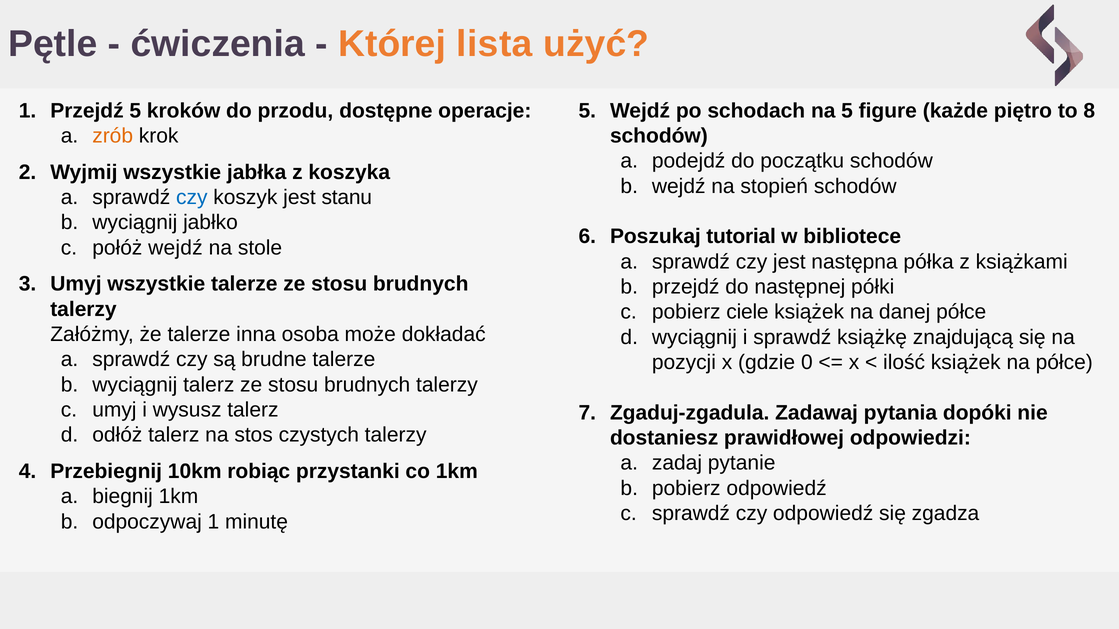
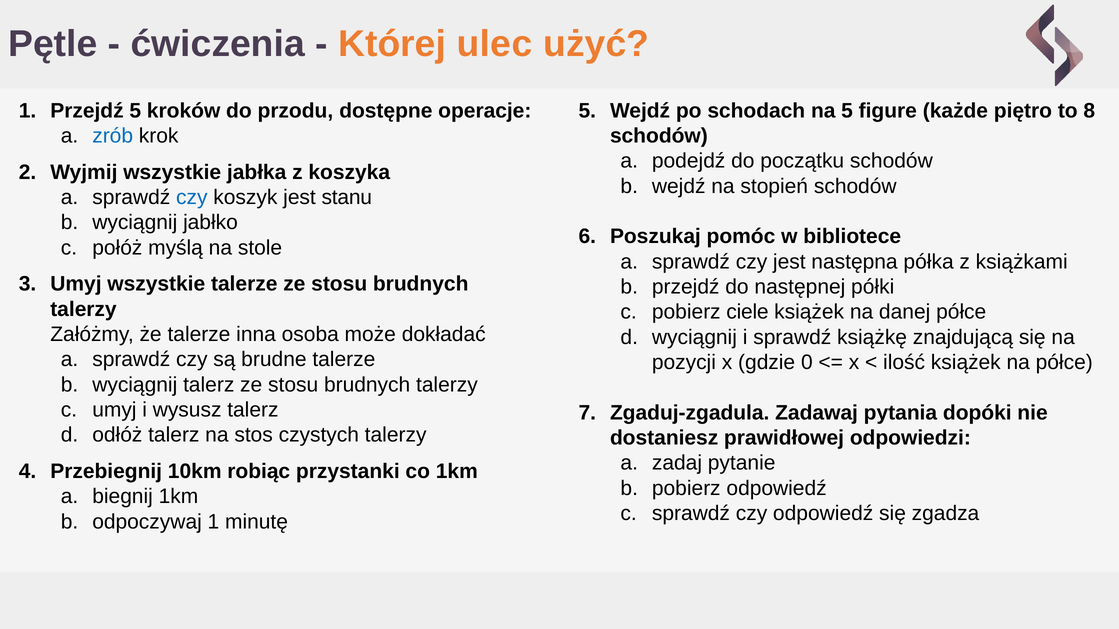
lista: lista -> ulec (495, 44)
zrób colour: orange -> blue (113, 136)
tutorial: tutorial -> pomóc (741, 237)
połóż wejdź: wejdź -> myślą (176, 248)
